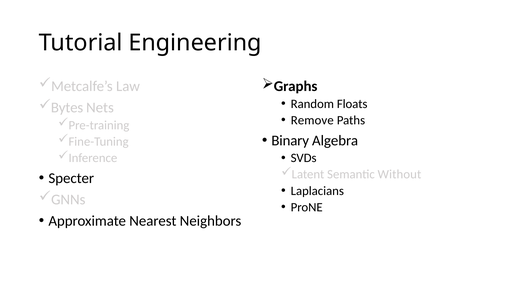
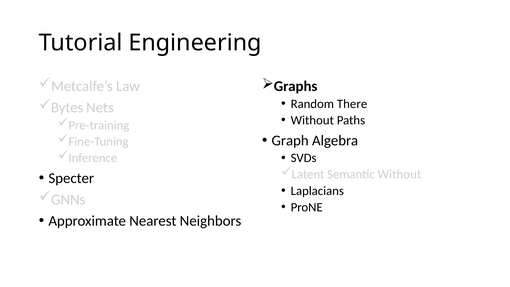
Floats: Floats -> There (352, 104)
Remove: Remove -> Without (312, 120)
Binary: Binary -> Graph (290, 140)
